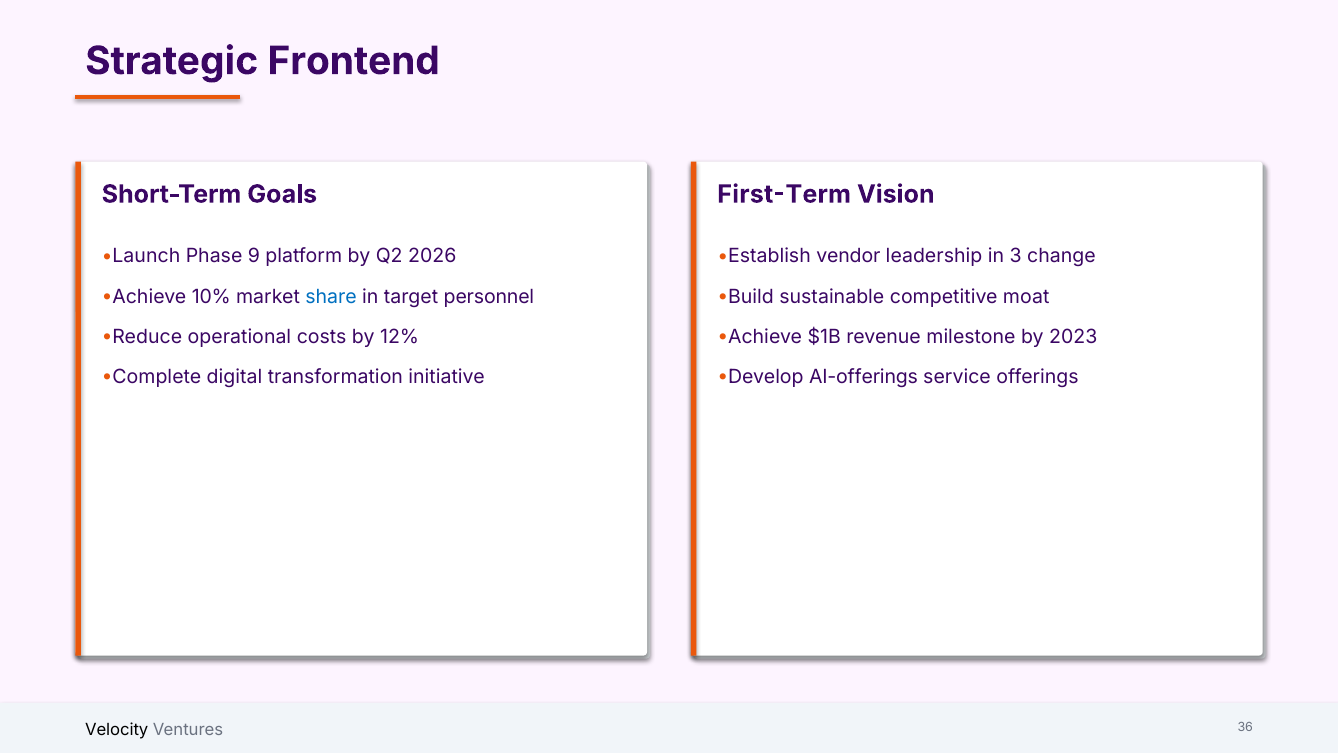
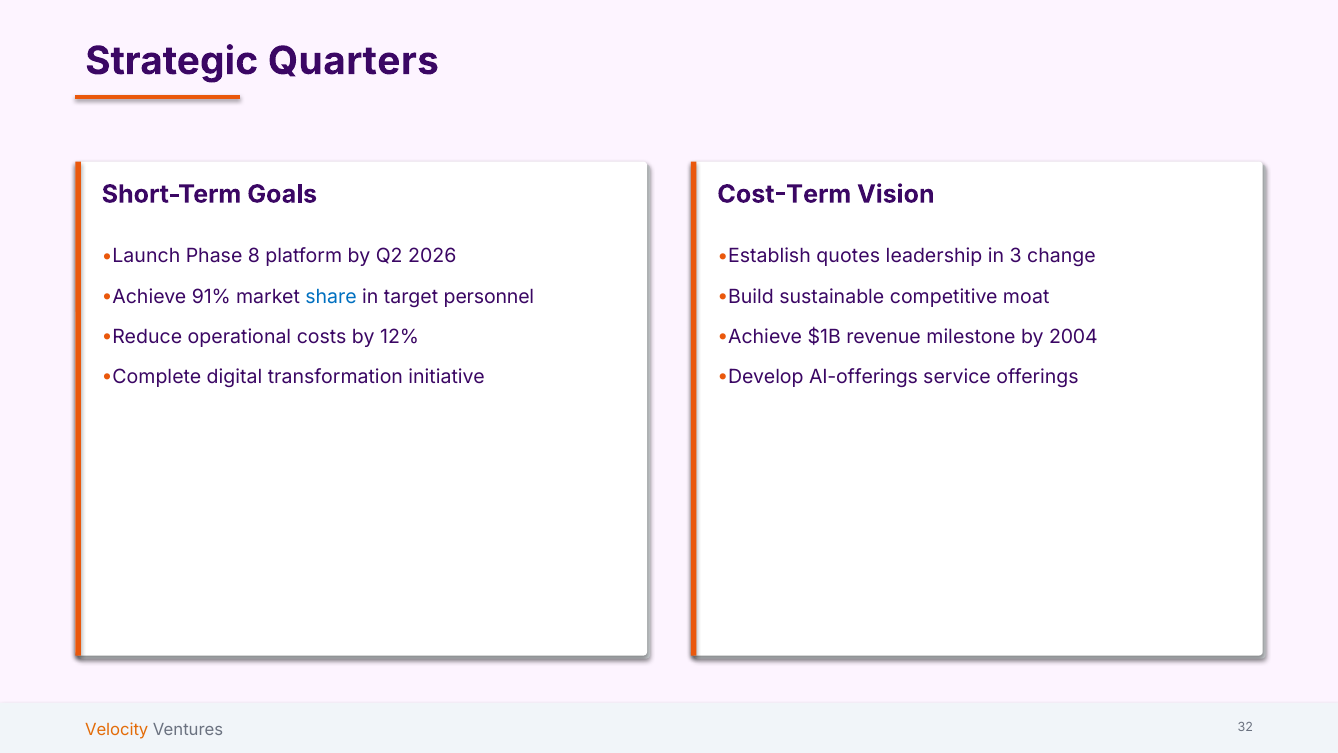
Frontend: Frontend -> Quarters (353, 61)
First-Term: First-Term -> Cost-Term (784, 194)
9: 9 -> 8 (254, 256)
vendor: vendor -> quotes (848, 256)
10%: 10% -> 91% (211, 296)
2023: 2023 -> 2004 (1073, 337)
Velocity colour: black -> orange (117, 730)
36: 36 -> 32 (1245, 727)
